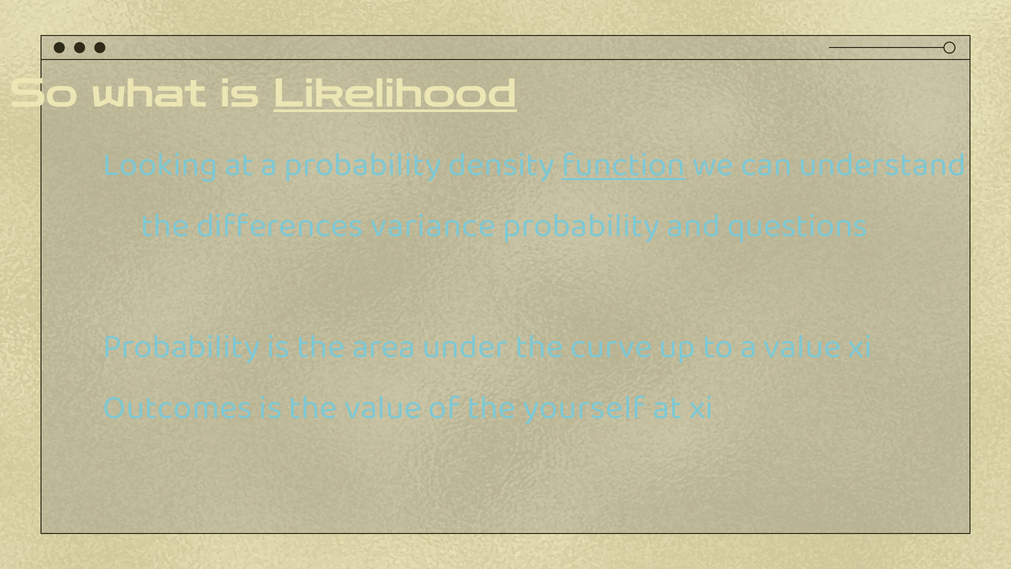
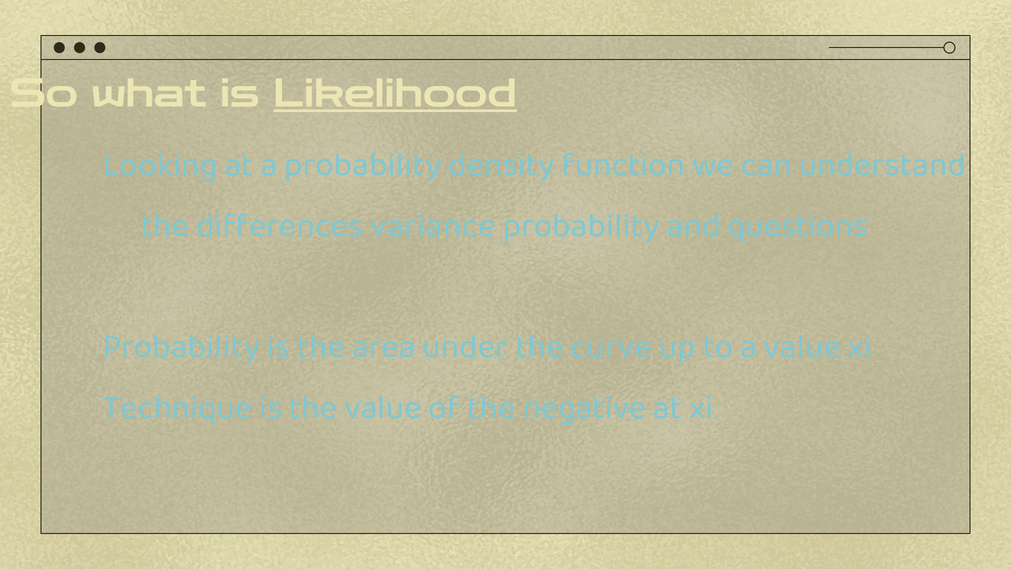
function underline: present -> none (624, 164)
Outcomes: Outcomes -> Technique (178, 407)
yourself: yourself -> negative (585, 407)
